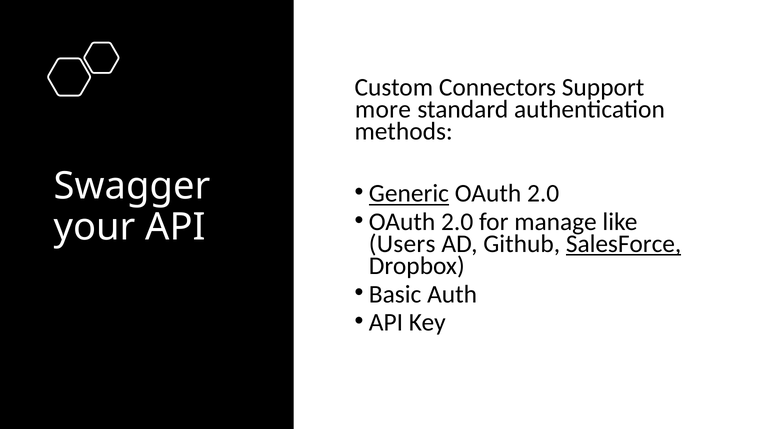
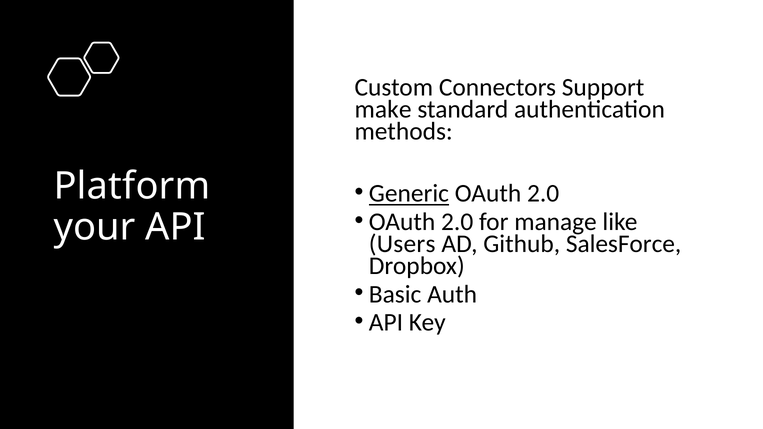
more: more -> make (383, 110)
Swagger: Swagger -> Platform (132, 186)
SalesForce underline: present -> none (624, 244)
